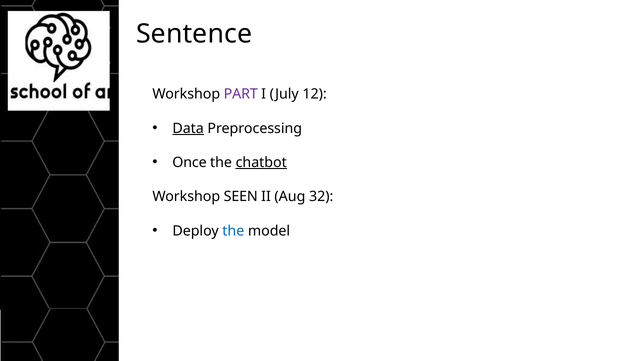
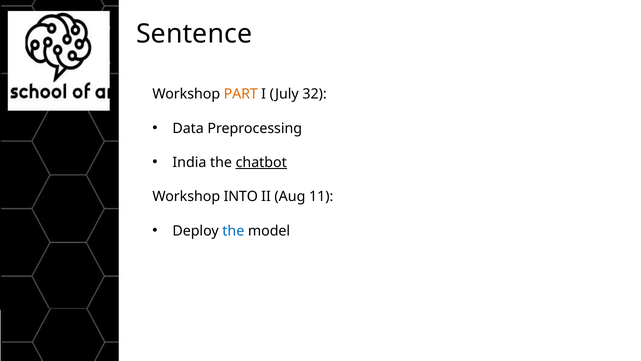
PART colour: purple -> orange (241, 94)
12: 12 -> 32 (315, 94)
Data underline: present -> none (188, 128)
Once: Once -> India (189, 162)
SEEN: SEEN -> INTO (241, 197)
32: 32 -> 11 (321, 197)
